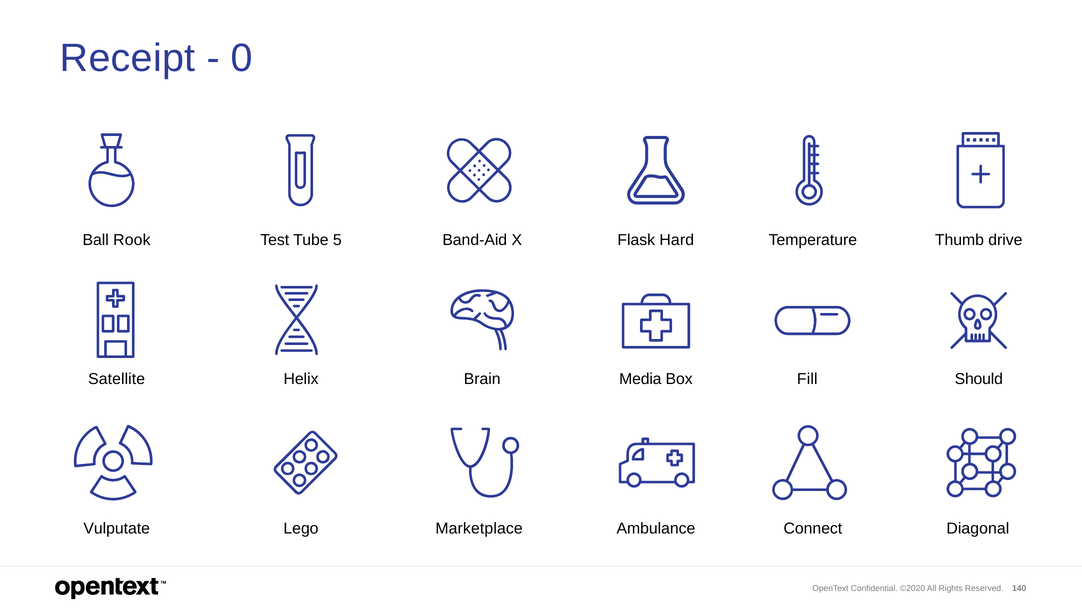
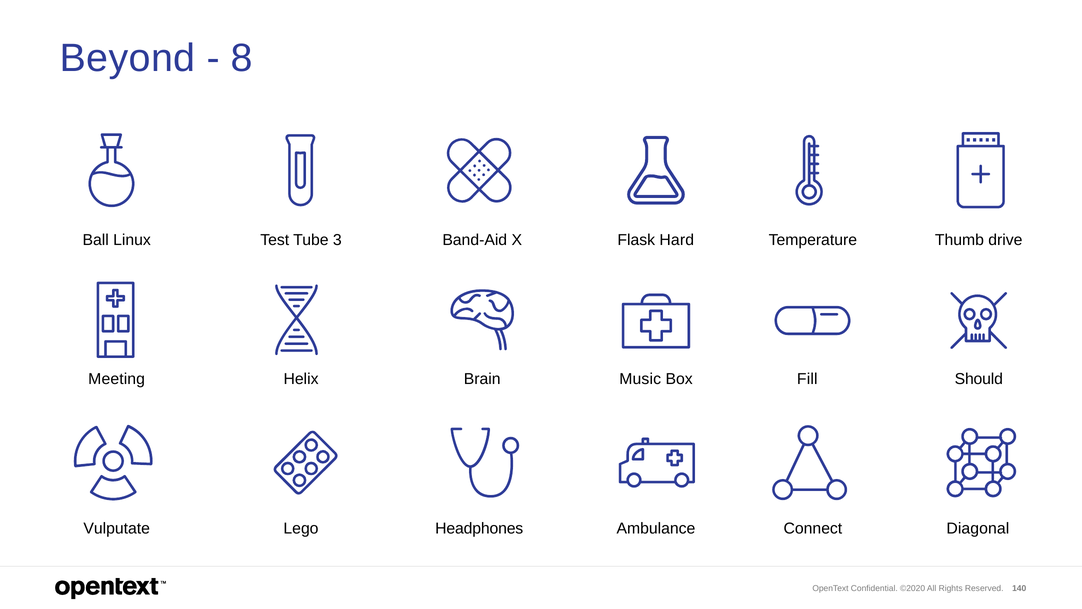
Receipt: Receipt -> Beyond (128, 58)
0: 0 -> 8 (241, 58)
Rook: Rook -> Linux (132, 240)
5: 5 -> 3 (337, 240)
Satellite: Satellite -> Meeting (117, 379)
Media: Media -> Music (640, 379)
Marketplace: Marketplace -> Headphones (479, 528)
